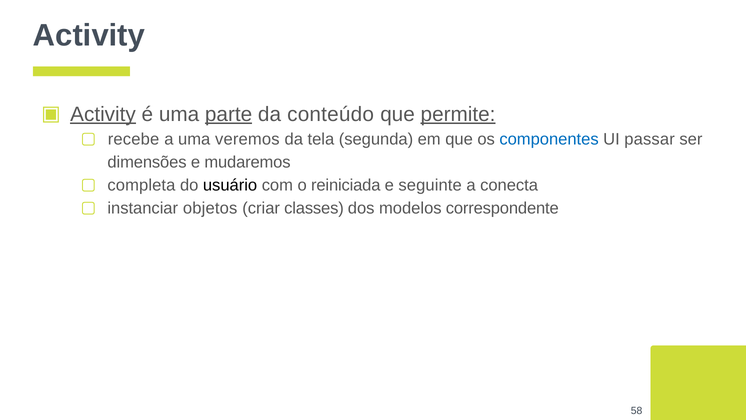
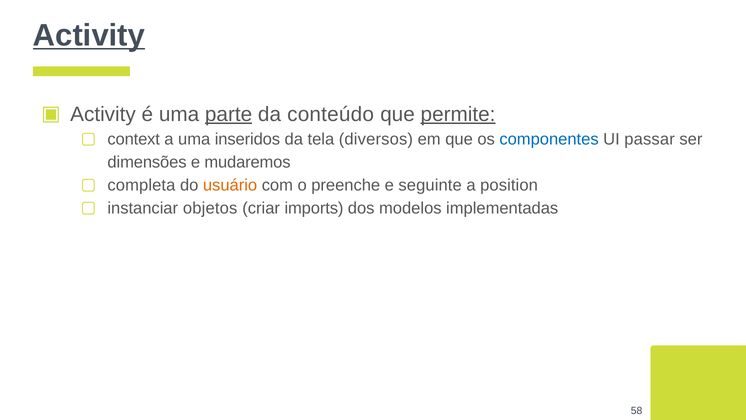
Activity underline: none -> present (89, 35)
Activity underline: present -> none (103, 114)
recebe: recebe -> context (134, 139)
veremos: veremos -> inseridos (247, 139)
segunda: segunda -> diversos (376, 139)
usuário colour: black -> orange (230, 185)
reiniciada: reiniciada -> preenche (346, 185)
conecta: conecta -> position (509, 185)
classes: classes -> imports (314, 208)
correspondente: correspondente -> implementadas (502, 208)
